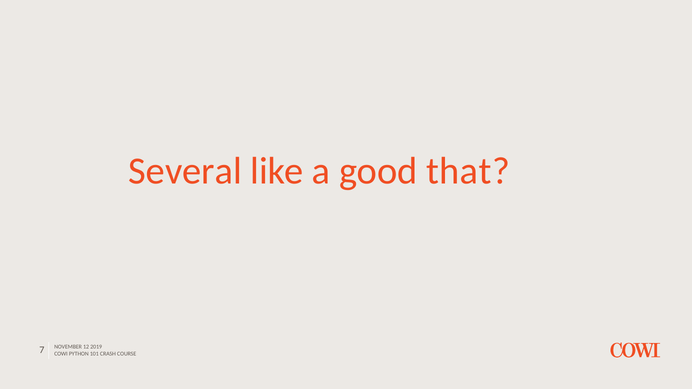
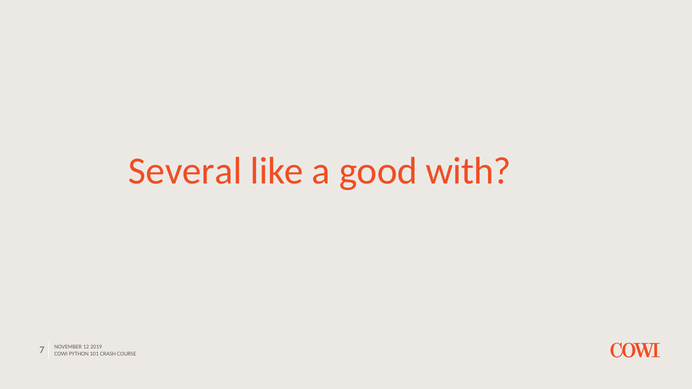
that: that -> with (468, 171)
